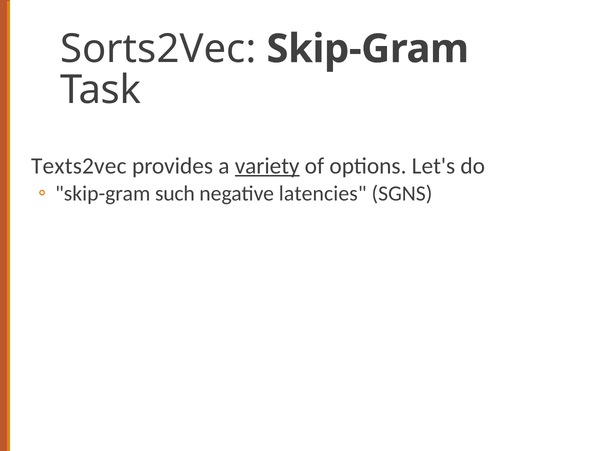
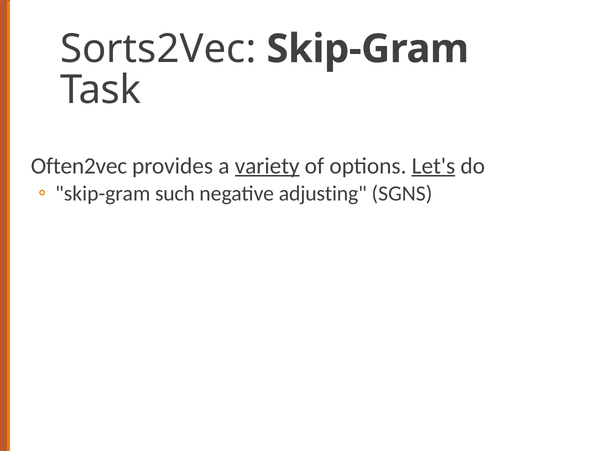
Texts2vec: Texts2vec -> Often2vec (79, 166)
Let's underline: none -> present (433, 166)
latencies: latencies -> adjusting (323, 193)
